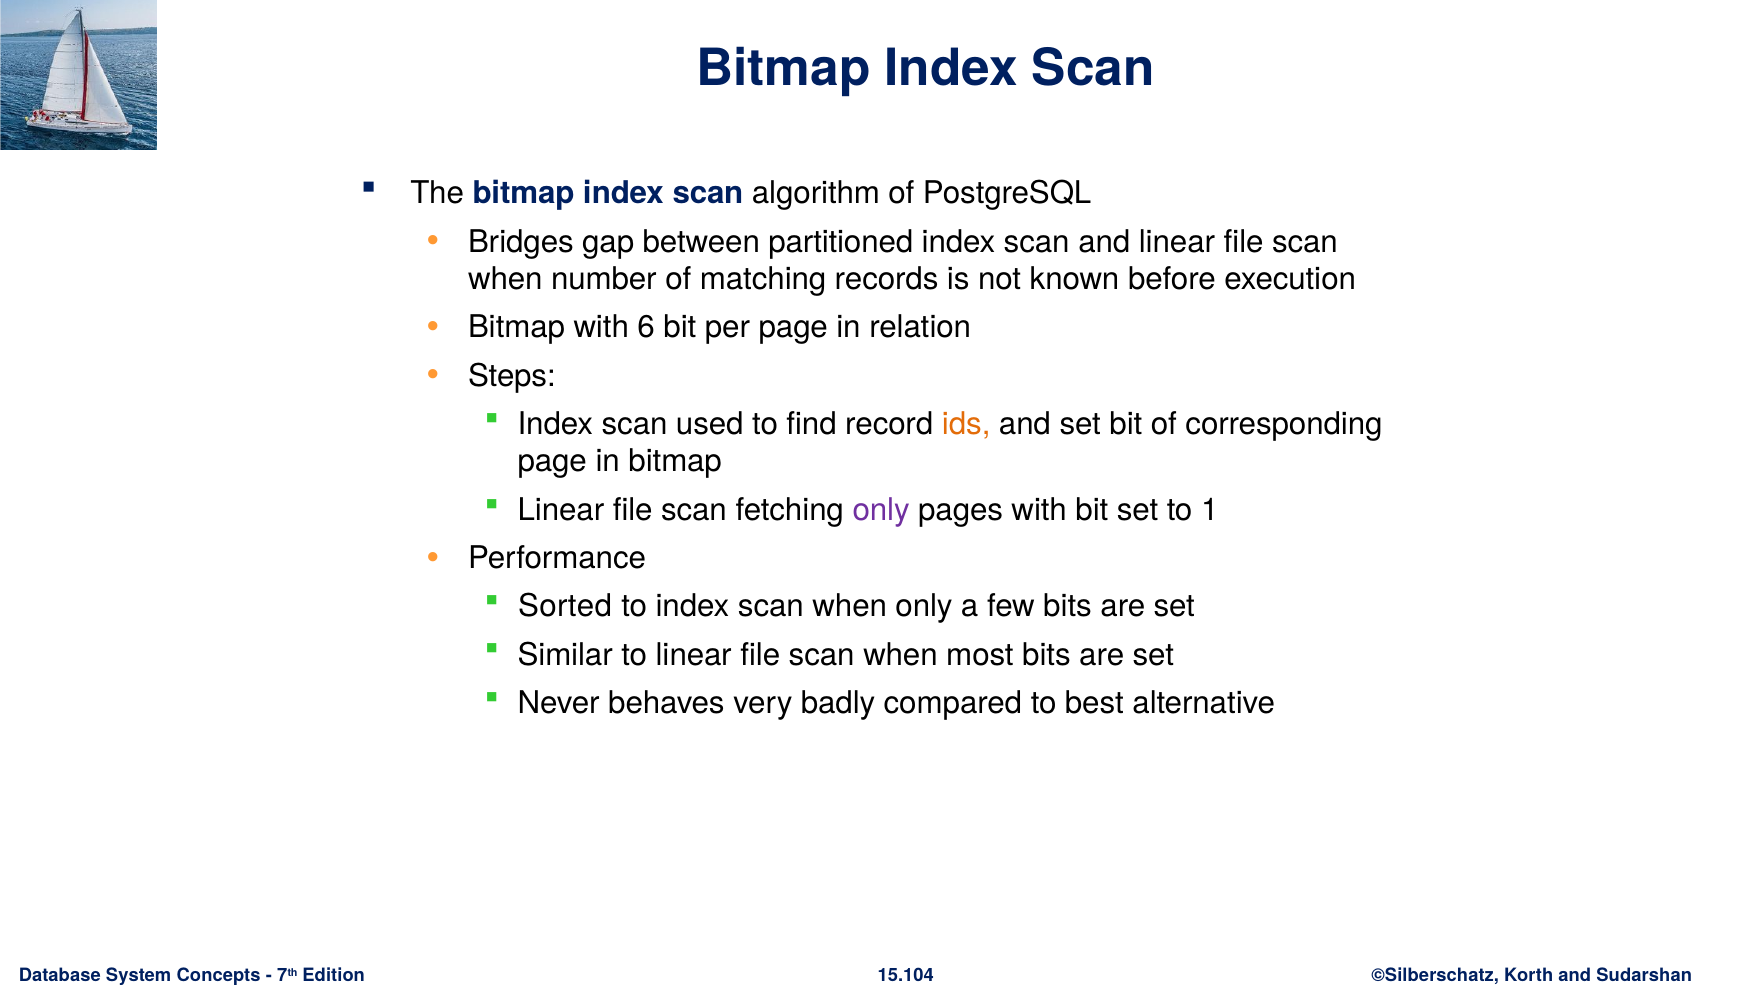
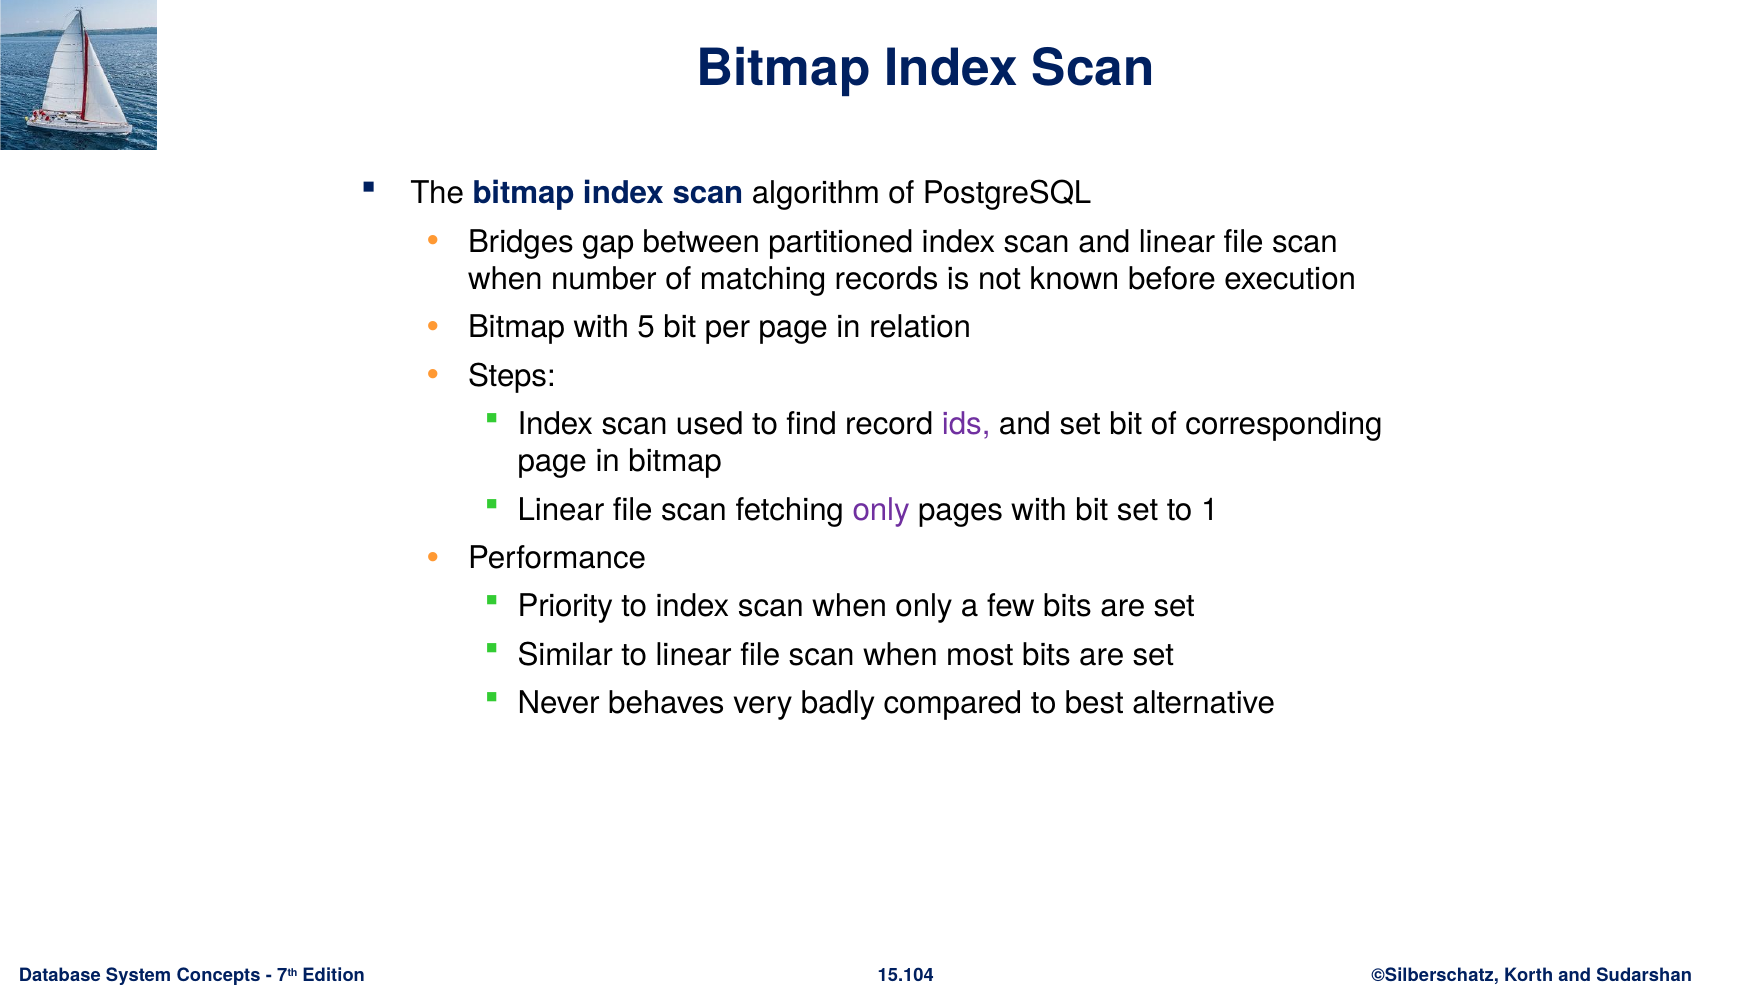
6: 6 -> 5 (646, 328)
ids colour: orange -> purple (966, 425)
Sorted: Sorted -> Priority (565, 607)
